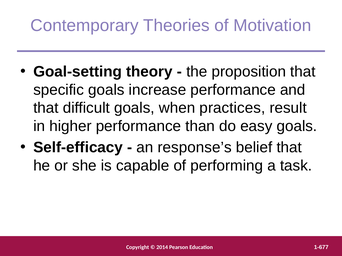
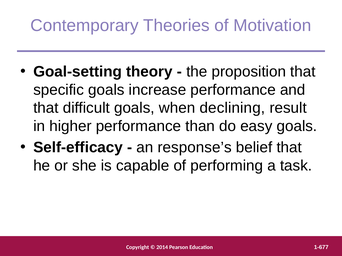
practices: practices -> declining (232, 108)
